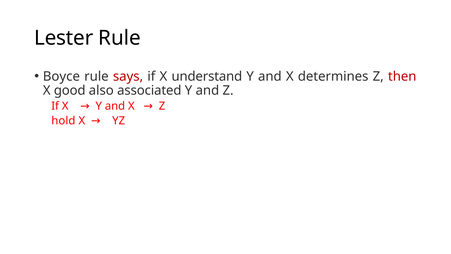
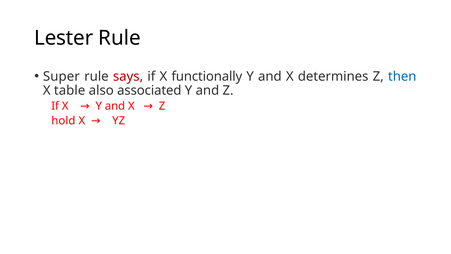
Boyce: Boyce -> Super (61, 76)
understand: understand -> functionally (207, 76)
then colour: red -> blue (402, 76)
good: good -> table (70, 90)
